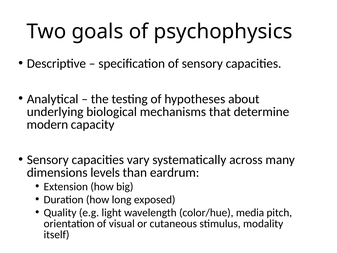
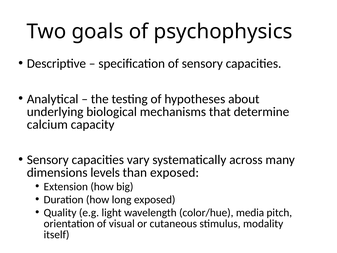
modern: modern -> calcium (47, 124)
than eardrum: eardrum -> exposed (175, 172)
